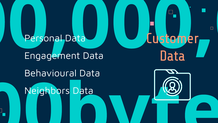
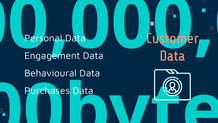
Neighbors: Neighbors -> Purchases (47, 90)
